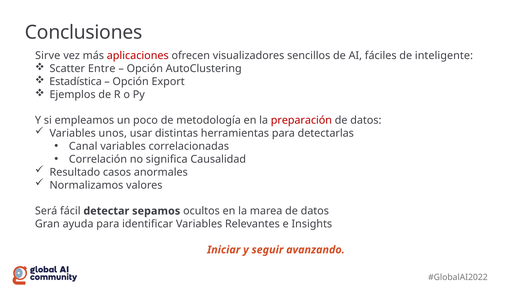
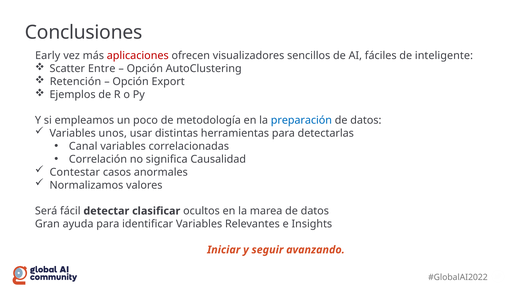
Sirve: Sirve -> Early (48, 56)
Estadística: Estadística -> Retención (75, 82)
preparación colour: red -> blue (301, 120)
Resultado: Resultado -> Contestar (75, 172)
sepamos: sepamos -> clasificar (156, 211)
